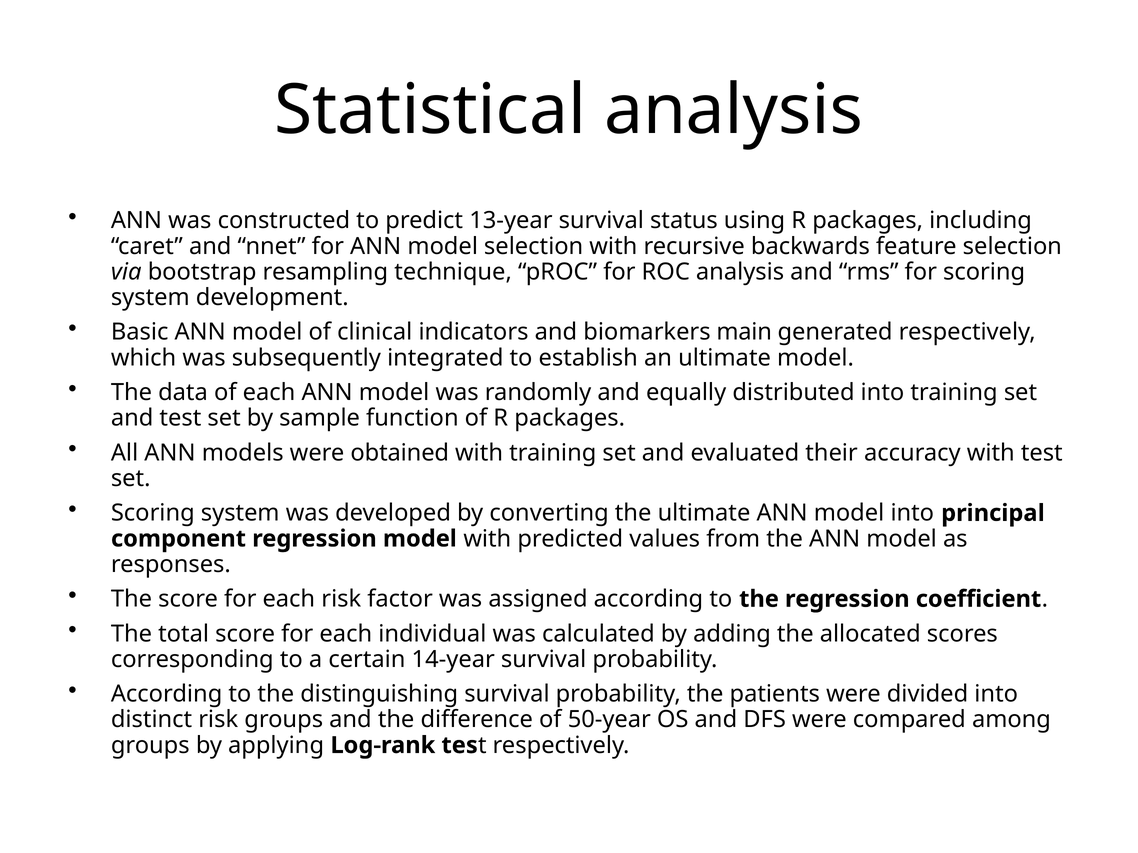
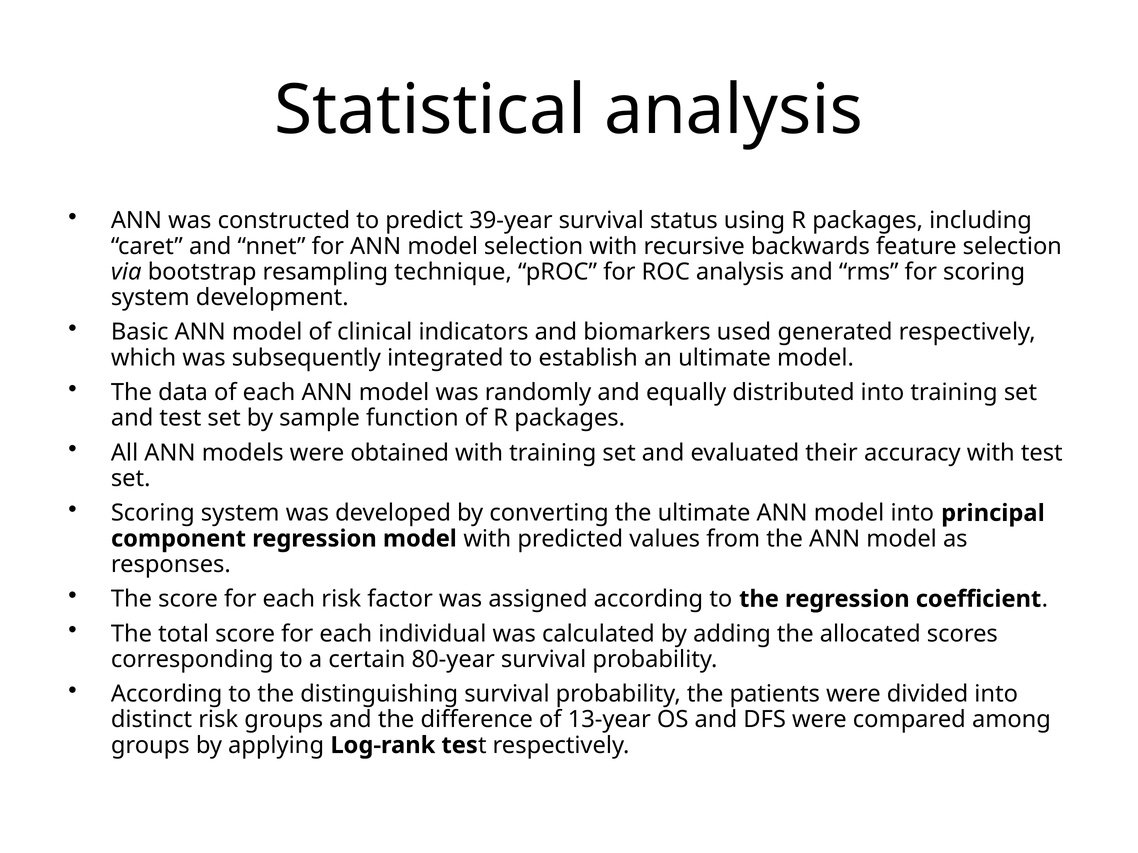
13-year: 13-year -> 39-year (511, 221)
main: main -> used (744, 332)
14-year: 14-year -> 80-year (453, 660)
50-year: 50-year -> 13-year (609, 720)
